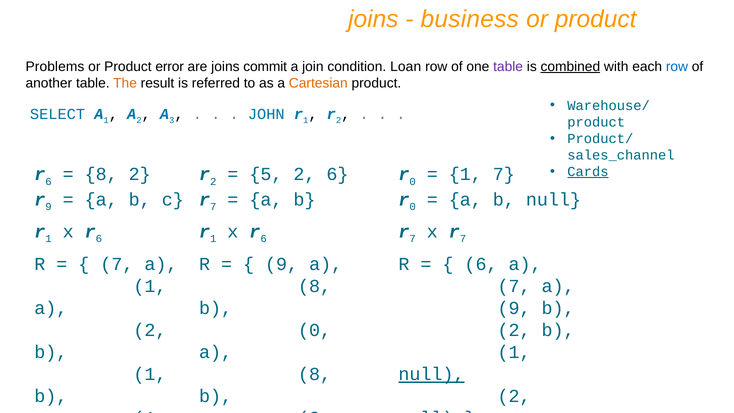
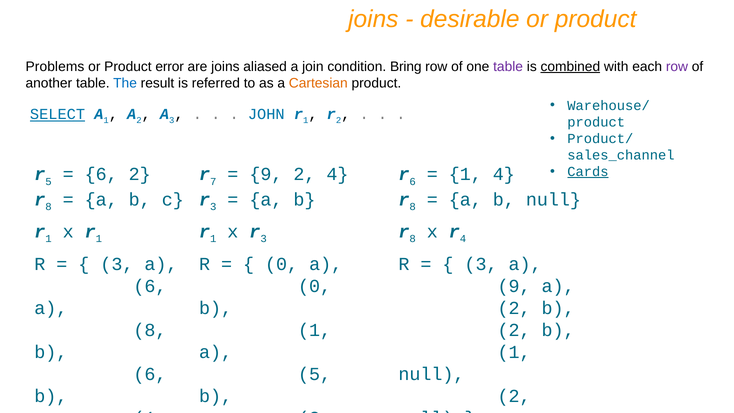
business: business -> desirable (470, 19)
commit: commit -> aliased (265, 67)
Loan: Loan -> Bring (406, 67)
row colour: blue -> purple (677, 67)
The colour: orange -> blue (125, 83)
SELECT underline: none -> present (58, 114)
6: 6 -> 5 (48, 181)
8: 8 -> 6 (101, 174)
2: 2 -> 7 (213, 181)
5: 5 -> 9 (266, 174)
2 6: 6 -> 4 (337, 174)
0: 0 -> 6 (413, 181)
1 7: 7 -> 4 (504, 174)
9: 9 -> 8 (48, 207)
7: 7 -> 3 (213, 207)
0: 0 -> 8 (413, 207)
6: 6 -> 1 (99, 239)
6: 6 -> 3 (264, 239)
7: 7 -> 8 (413, 239)
x r 7: 7 -> 4 (463, 239)
7: 7 -> 3 (117, 264)
9: 9 -> 0 (282, 264)
6: 6 -> 3 (481, 264)
1: 1 -> 6 (150, 286)
8: 8 -> 0 (315, 286)
7: 7 -> 9 (514, 286)
9: 9 -> 2 (514, 308)
2: 2 -> 8 (150, 330)
0: 0 -> 1 (315, 330)
1: 1 -> 6 (150, 374)
8: 8 -> 5 (315, 374)
null underline: present -> none (431, 374)
